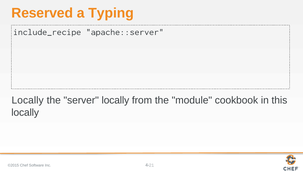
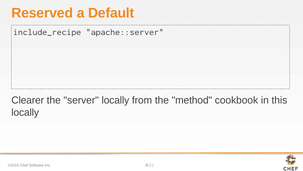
Typing: Typing -> Default (111, 13)
Locally: Locally -> Clearer (28, 100)
module: module -> method (192, 100)
